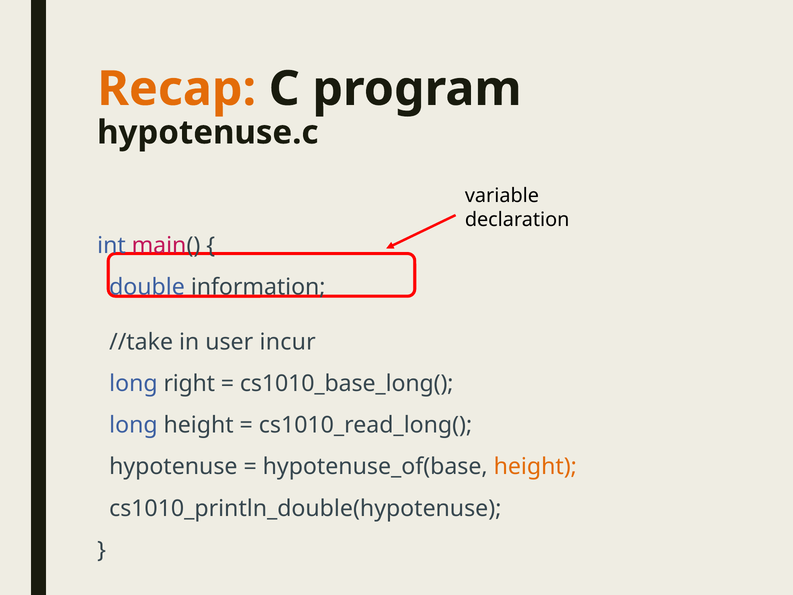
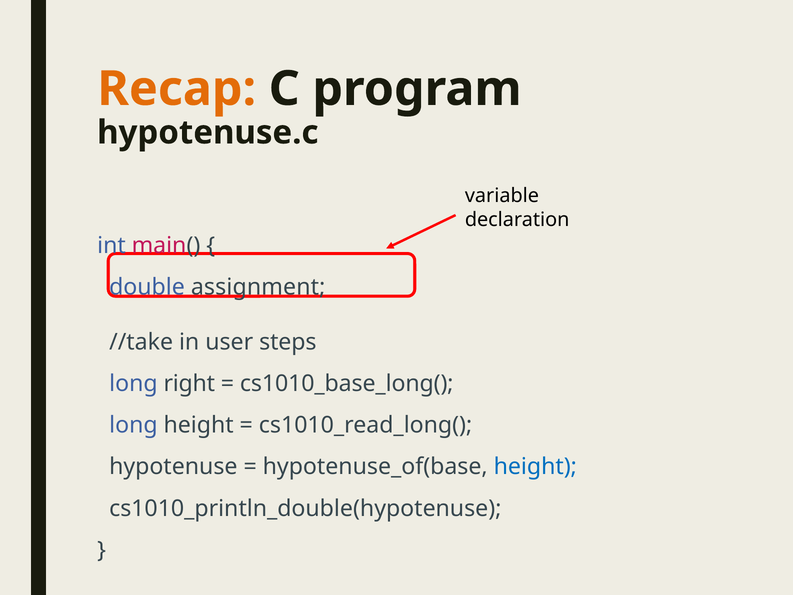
information: information -> assignment (258, 287)
incur: incur -> steps (288, 342)
height colour: orange -> blue (535, 467)
